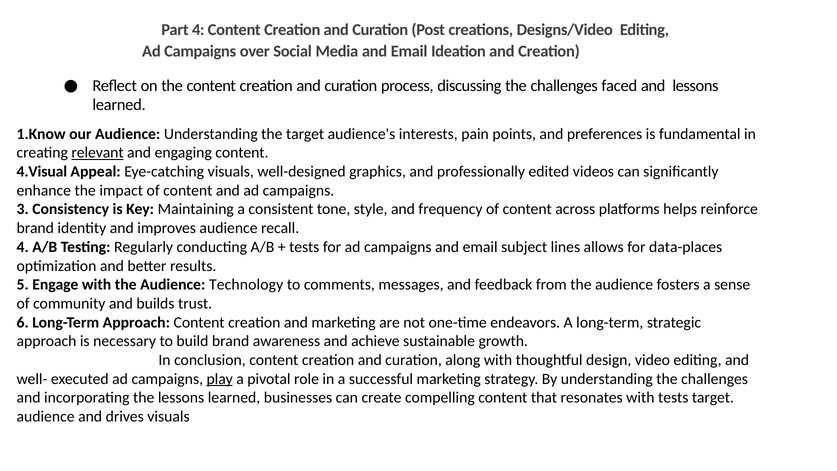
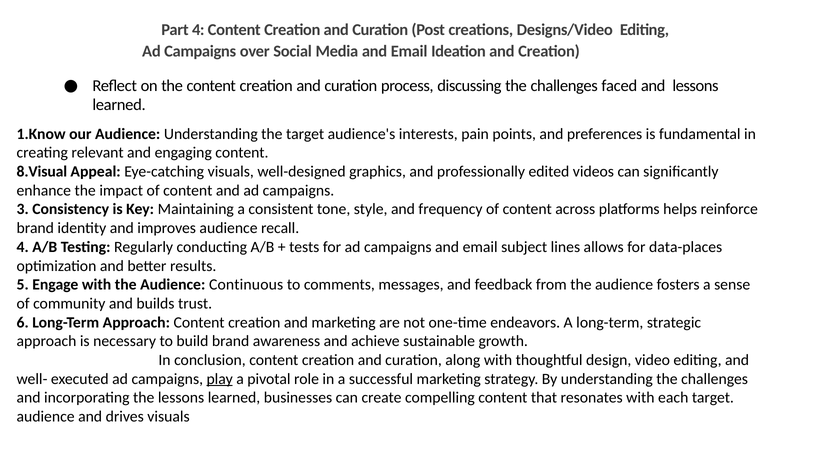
relevant underline: present -> none (98, 153)
4.Visual: 4.Visual -> 8.Visual (42, 172)
Technology: Technology -> Continuous (246, 285)
with tests: tests -> each (673, 398)
